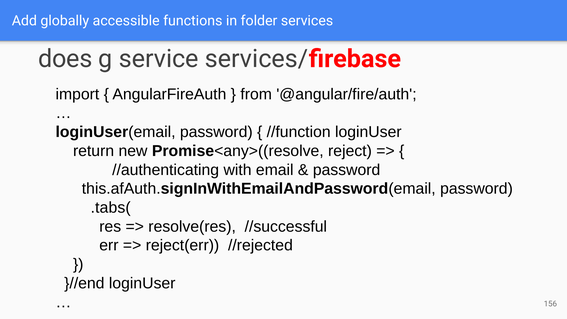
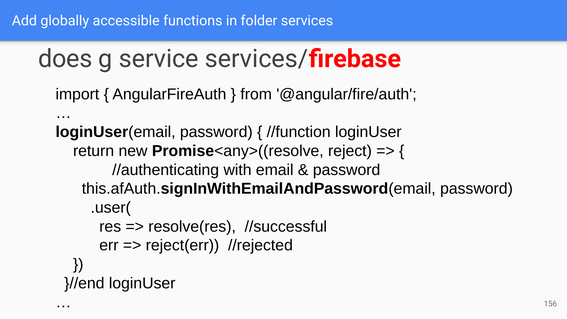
.tabs(: .tabs( -> .user( (111, 208)
